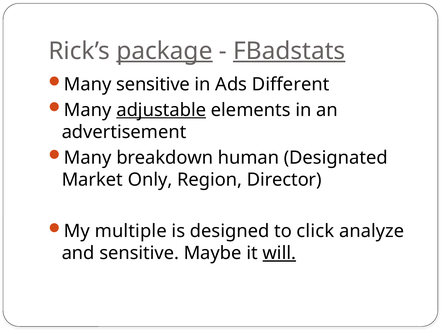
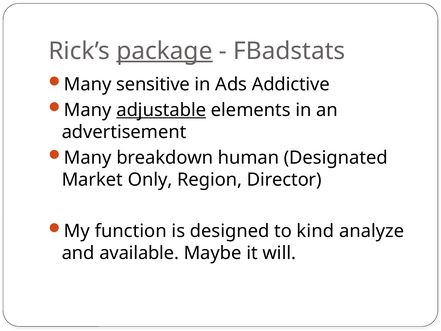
FBadstats underline: present -> none (289, 51)
Different: Different -> Addictive (291, 84)
multiple: multiple -> function (131, 231)
click: click -> kind (315, 231)
and sensitive: sensitive -> available (139, 253)
will underline: present -> none (279, 253)
